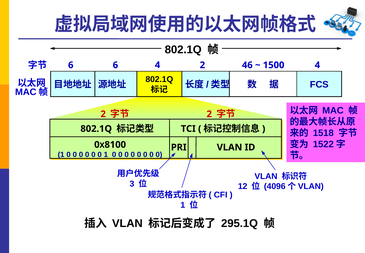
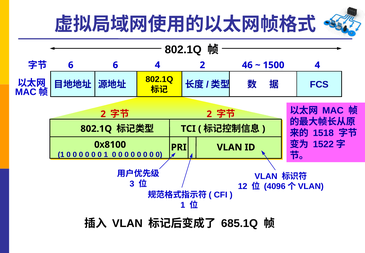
295.1Q: 295.1Q -> 685.1Q (239, 223)
